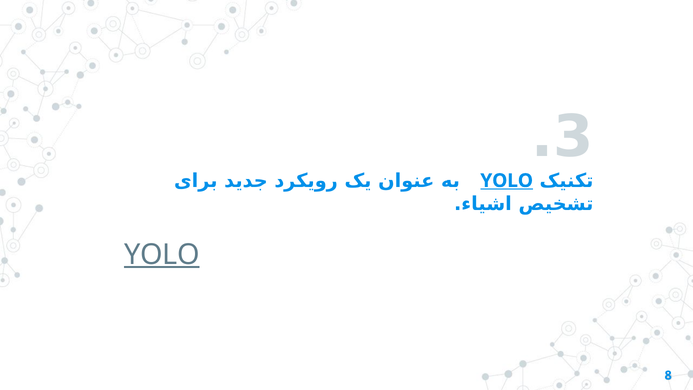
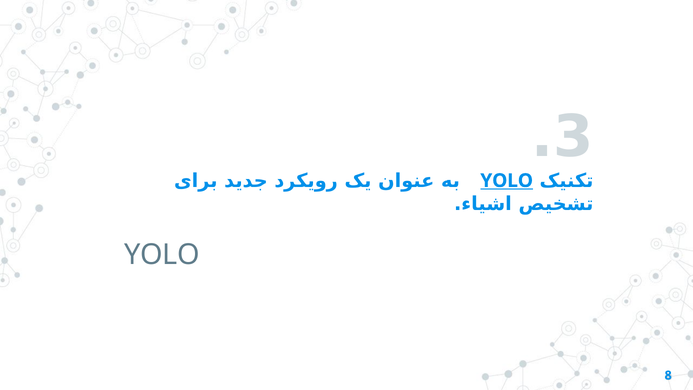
YOLO underline: present -> none (162, 254)
